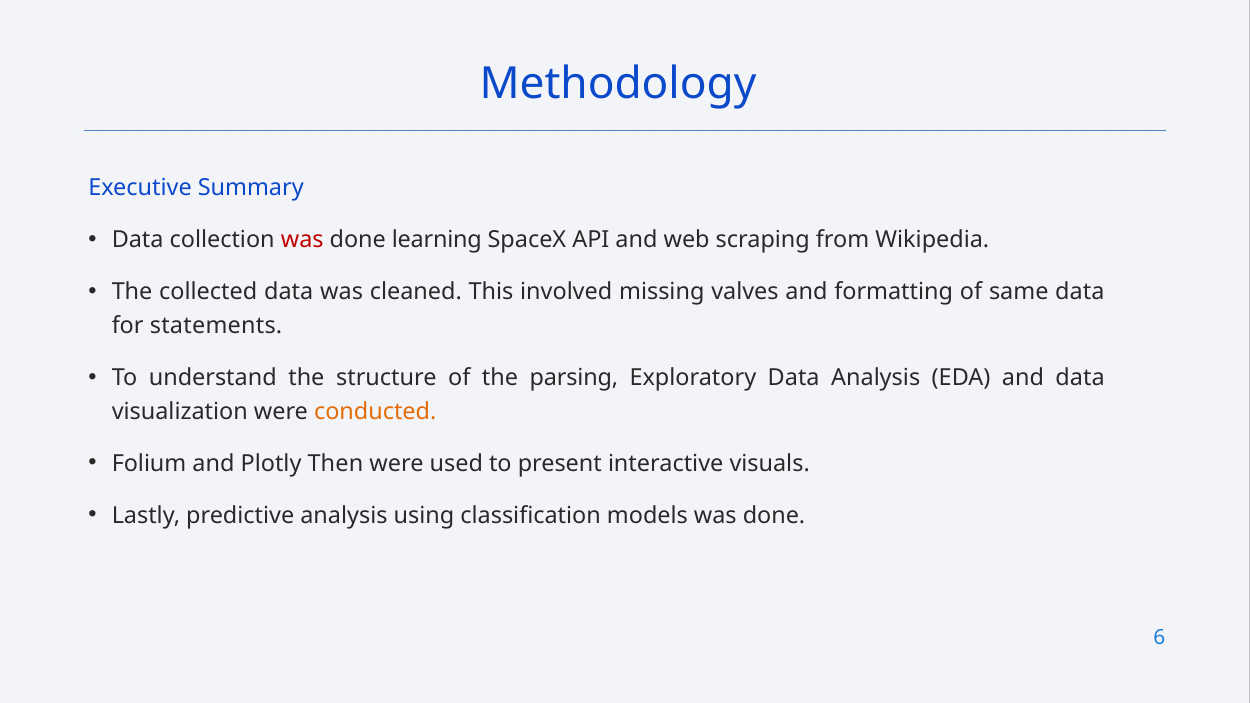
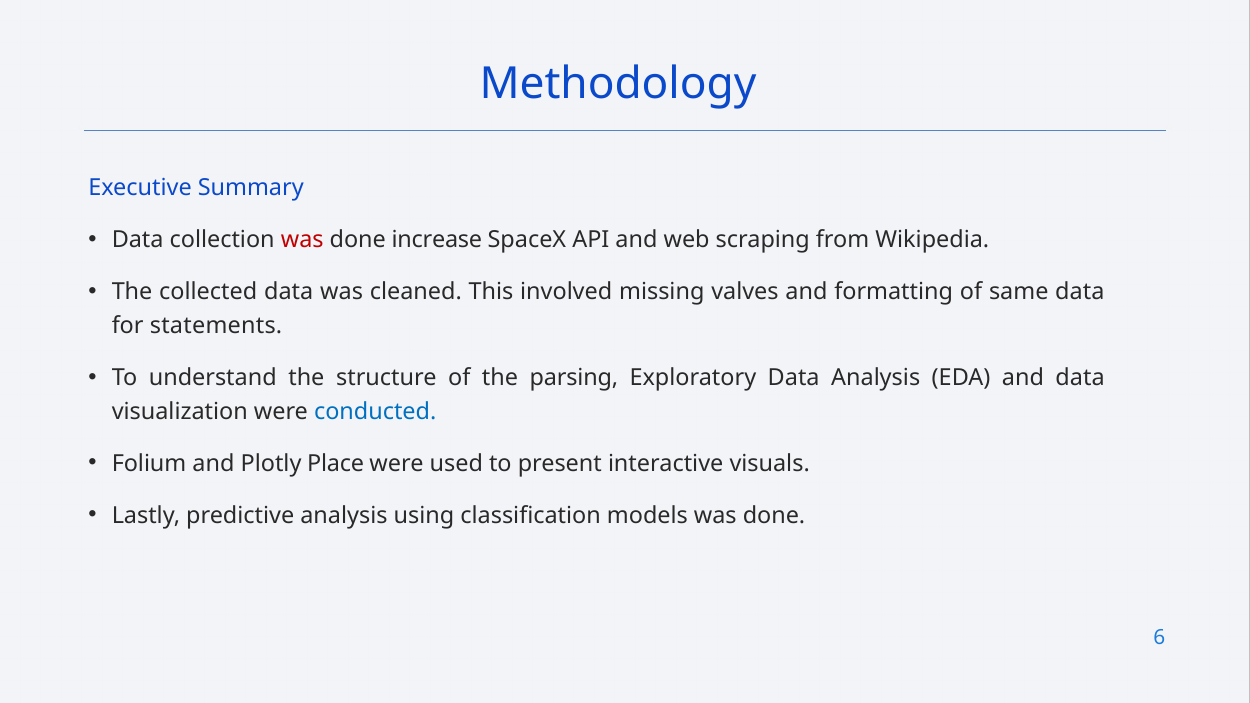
learning: learning -> increase (437, 240)
conducted colour: orange -> blue (375, 411)
Then: Then -> Place (336, 463)
